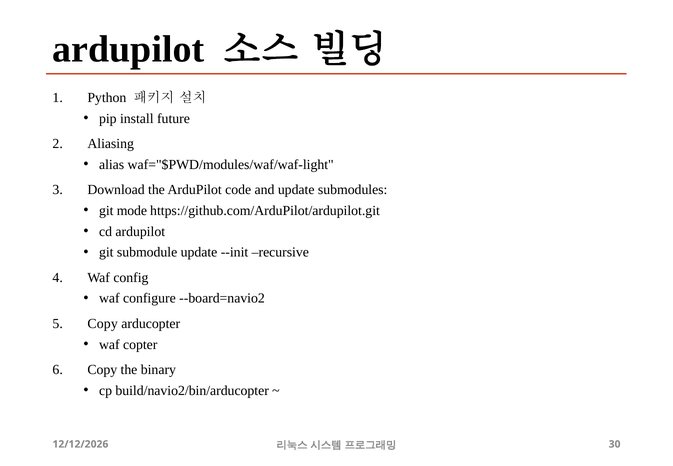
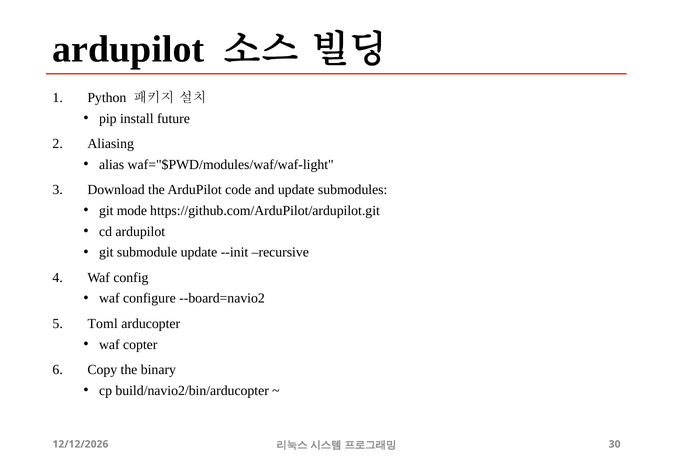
Copy: Copy -> Toml (103, 324)
